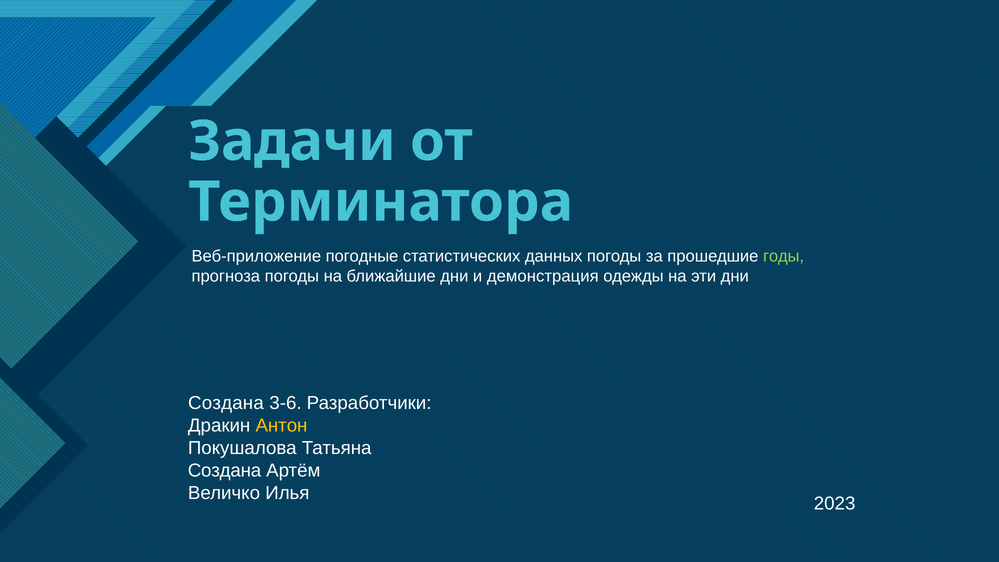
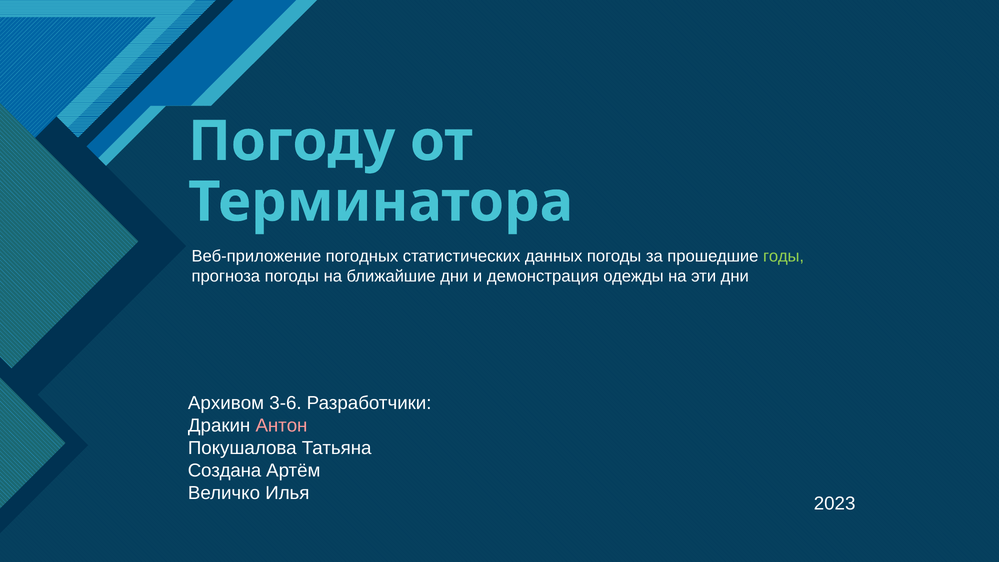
Задачи: Задачи -> Погоду (292, 141)
погодные: погодные -> погодных (362, 256)
Создана: Создана -> Архивом (226, 403)
Антон colour: yellow -> pink (281, 425)
